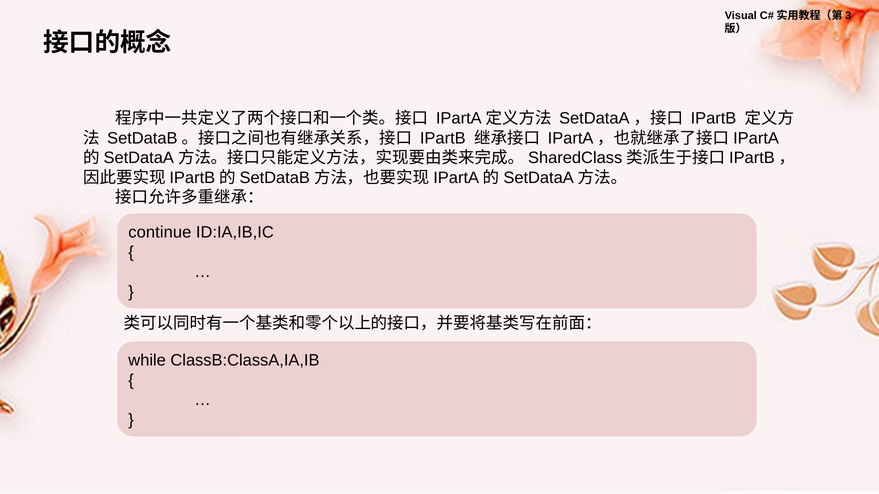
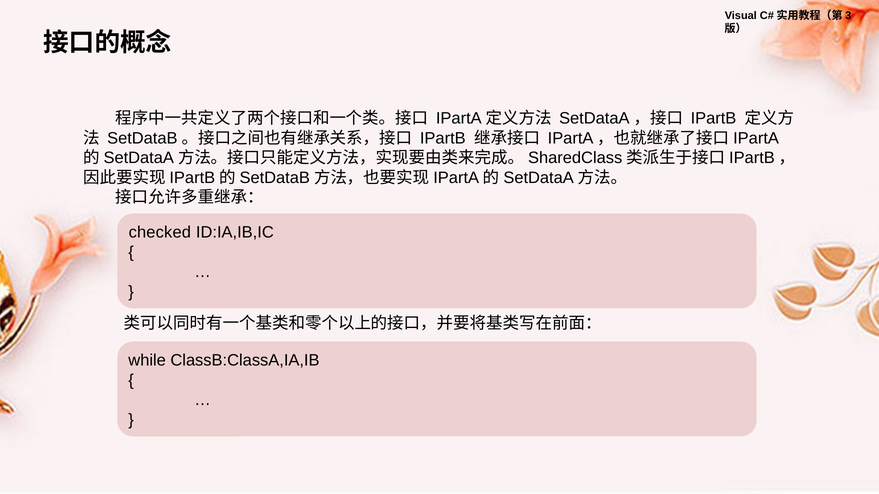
continue: continue -> checked (160, 233)
